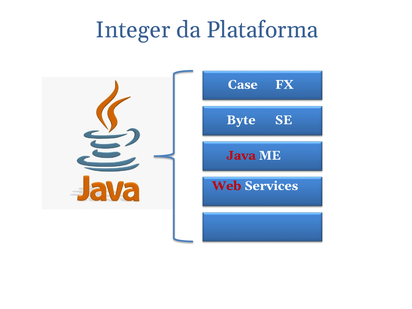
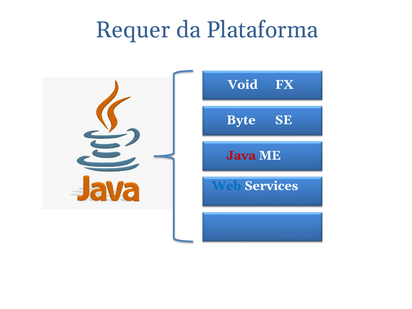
Integer: Integer -> Requer (133, 30)
Case: Case -> Void (243, 85)
Web colour: red -> blue (227, 186)
